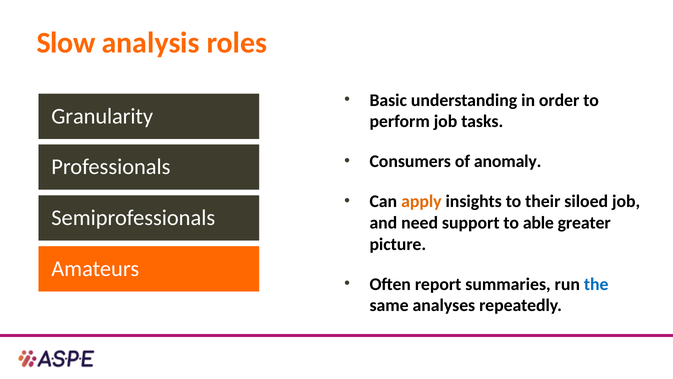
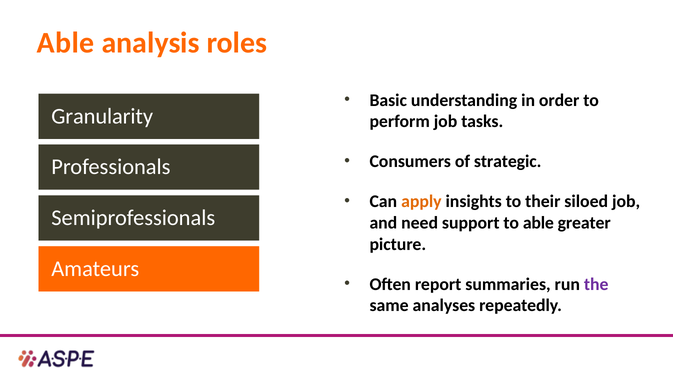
Slow: Slow -> Able (66, 43)
anomaly: anomaly -> strategic (508, 161)
the colour: blue -> purple (596, 284)
